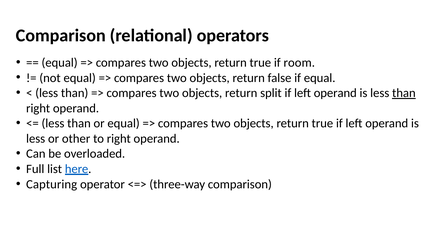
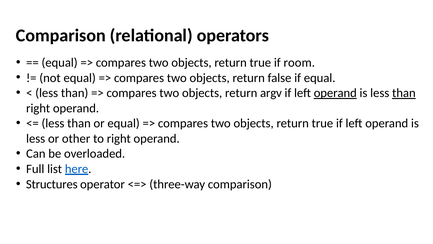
split: split -> argv (271, 93)
operand underline: none -> present (335, 93)
Capturing: Capturing -> Structures (52, 184)
